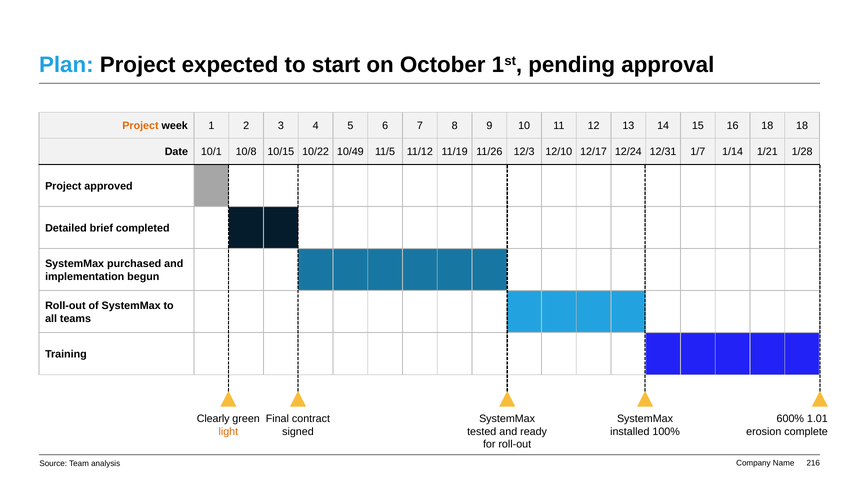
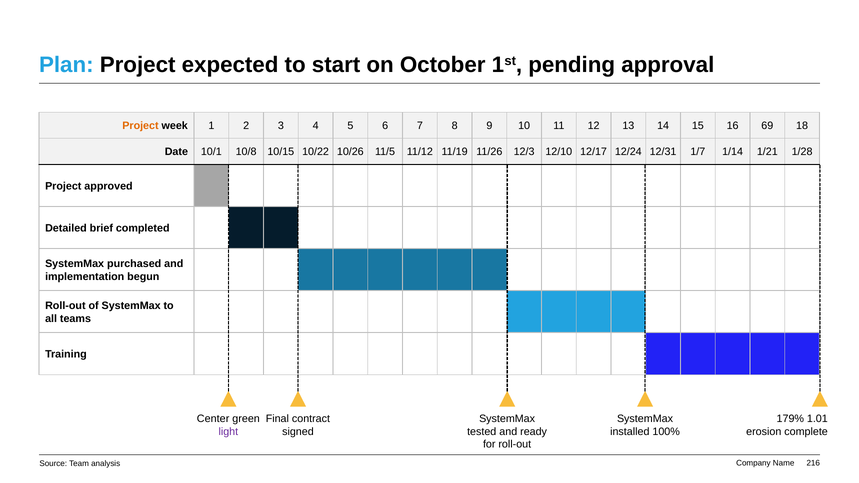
16 18: 18 -> 69 (767, 126)
10/49: 10/49 -> 10/26 (350, 152)
Clearly: Clearly -> Center (213, 419)
600%: 600% -> 179% (790, 419)
light colour: orange -> purple (228, 432)
